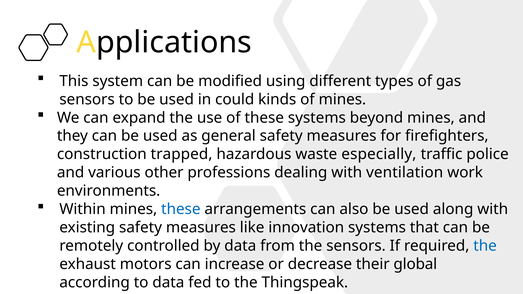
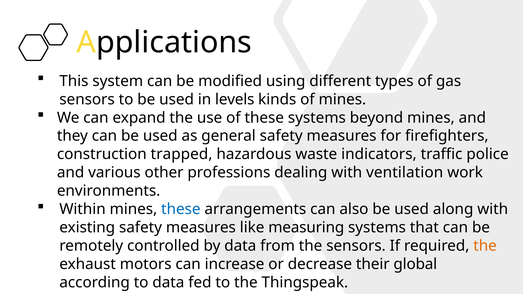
could: could -> levels (235, 99)
especially: especially -> indicators (379, 154)
innovation: innovation -> measuring (306, 228)
the colour: blue -> orange (485, 246)
